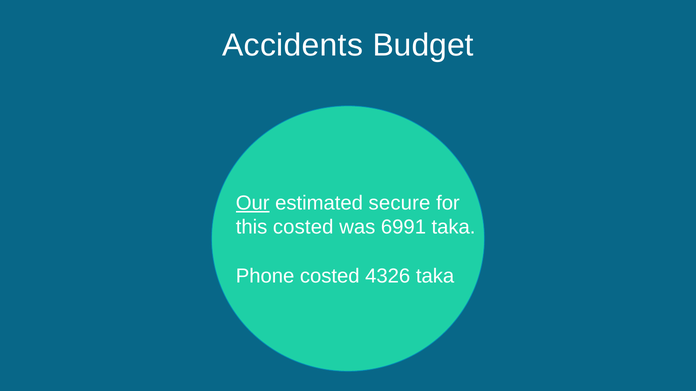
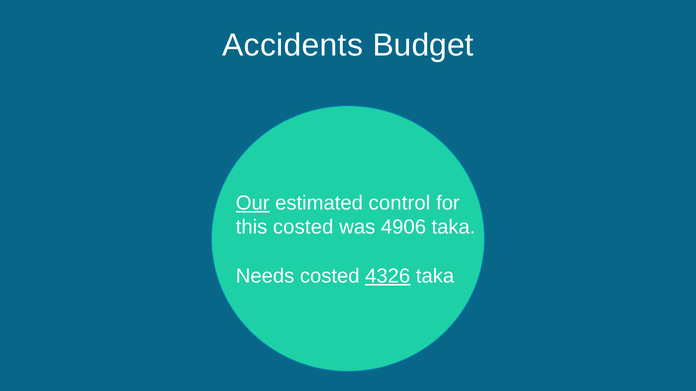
secure: secure -> control (399, 203)
6991: 6991 -> 4906 (403, 228)
Phone: Phone -> Needs (265, 276)
4326 underline: none -> present (388, 276)
